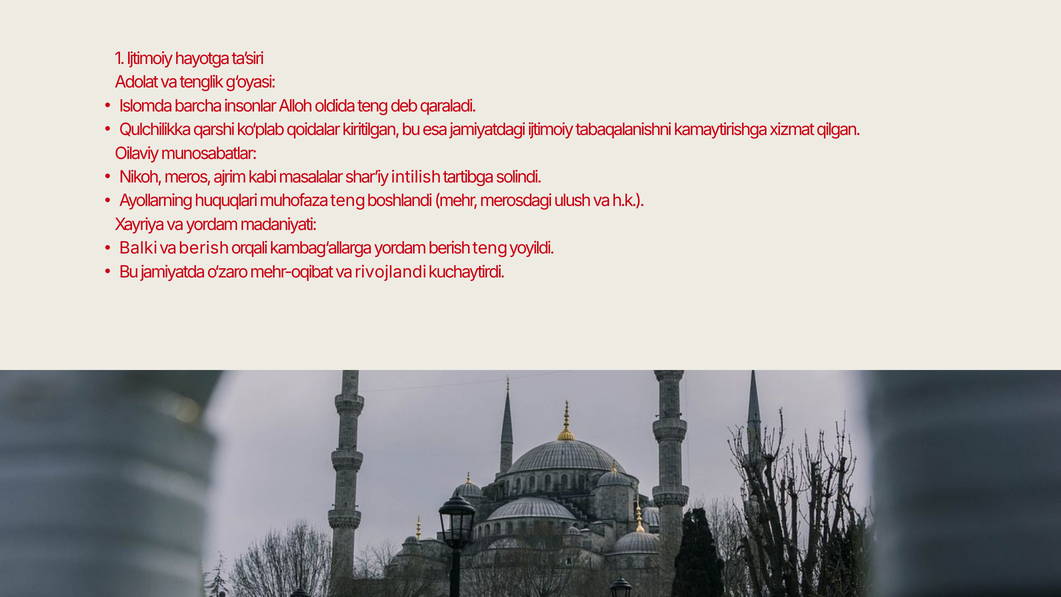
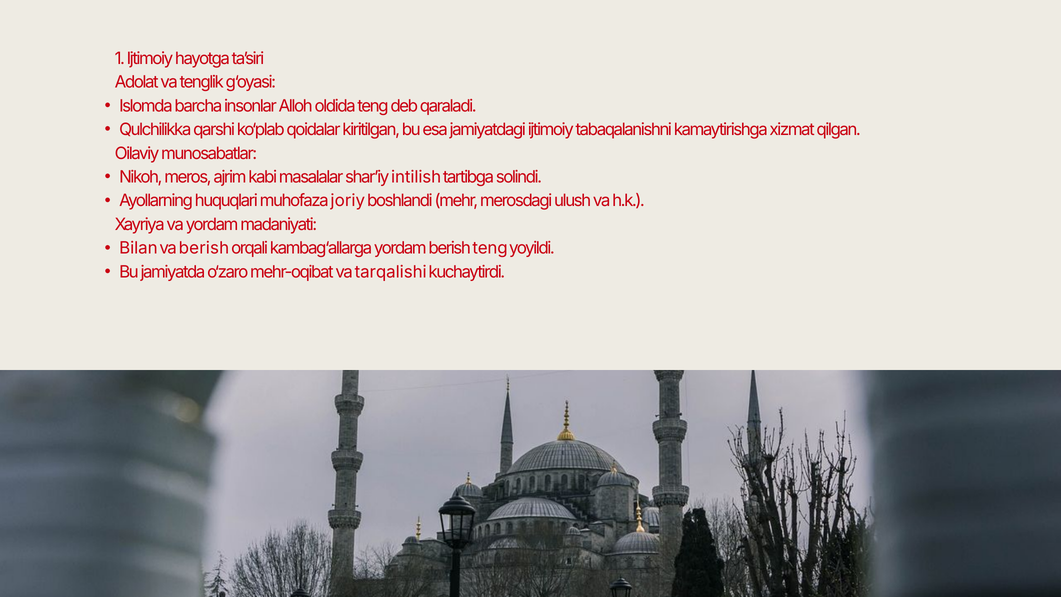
muhofaza teng: teng -> joriy (348, 201)
Balki: Balki -> Bilan (138, 248)
rivojlandi: rivojlandi -> tarqalishi (391, 272)
